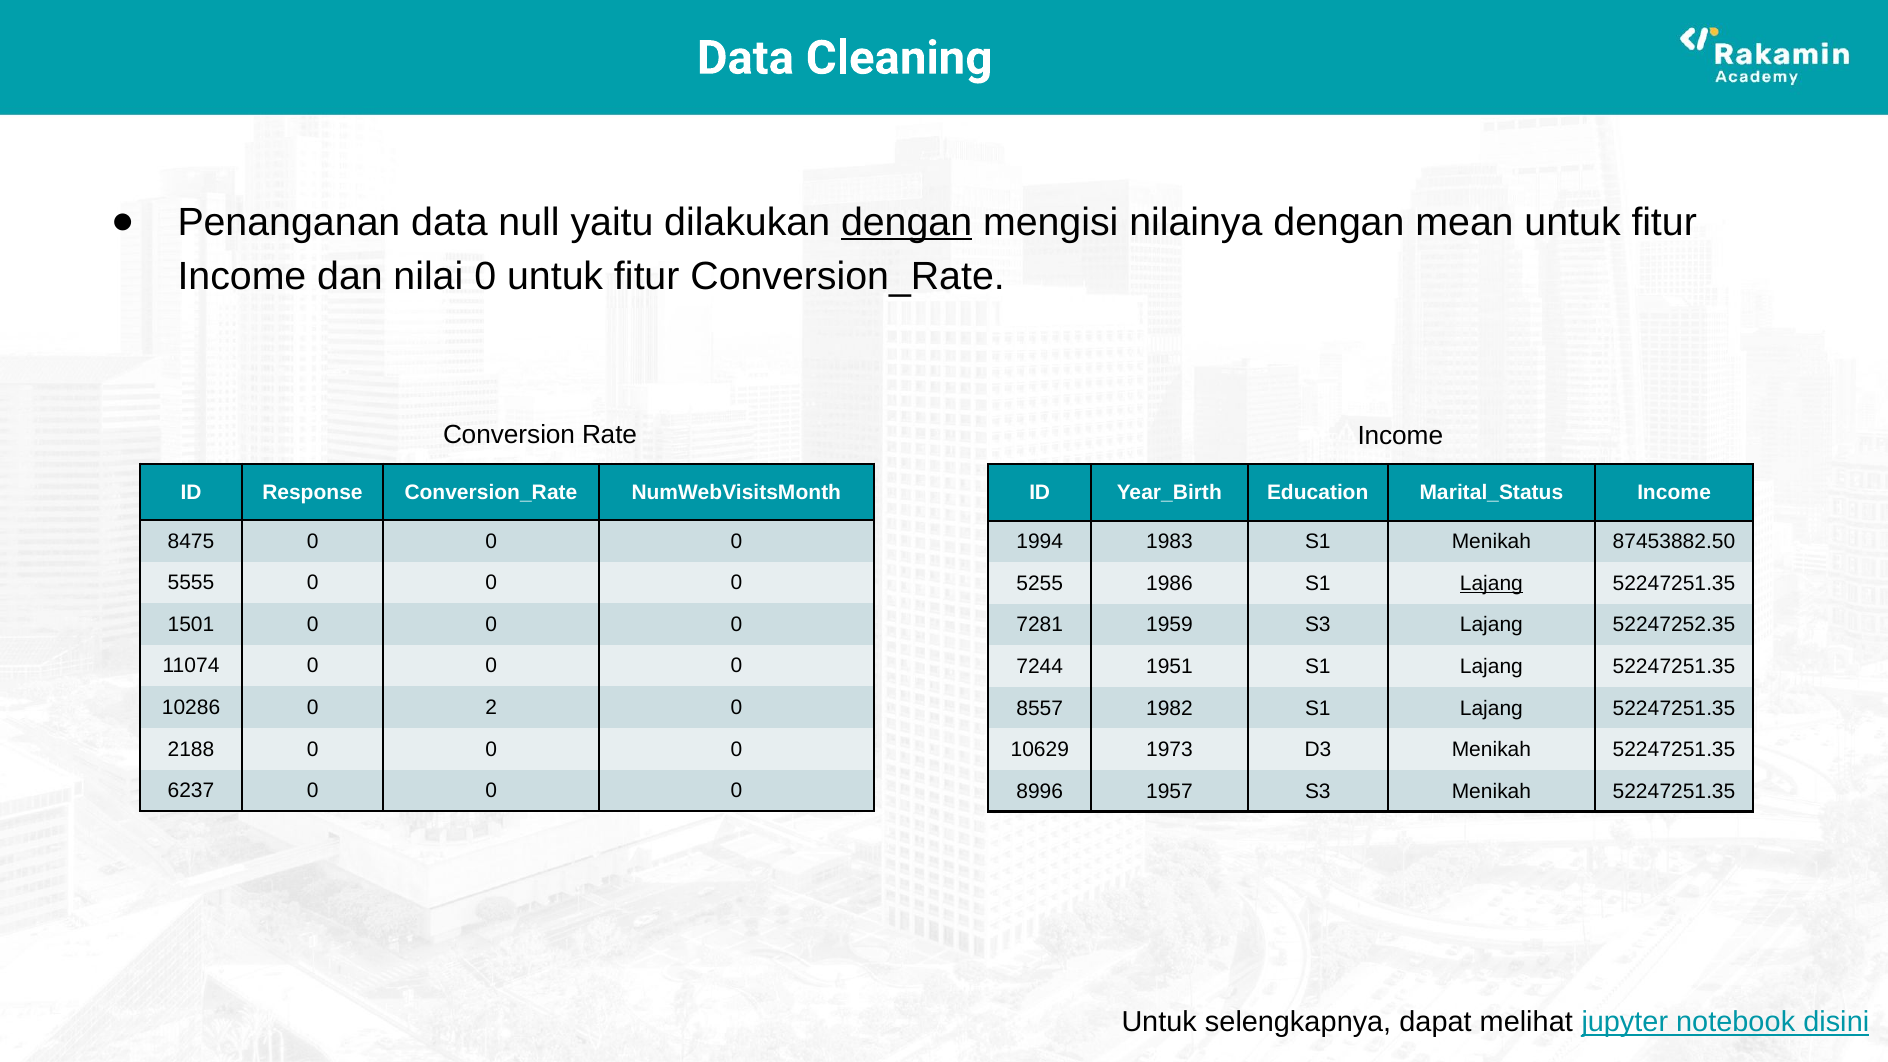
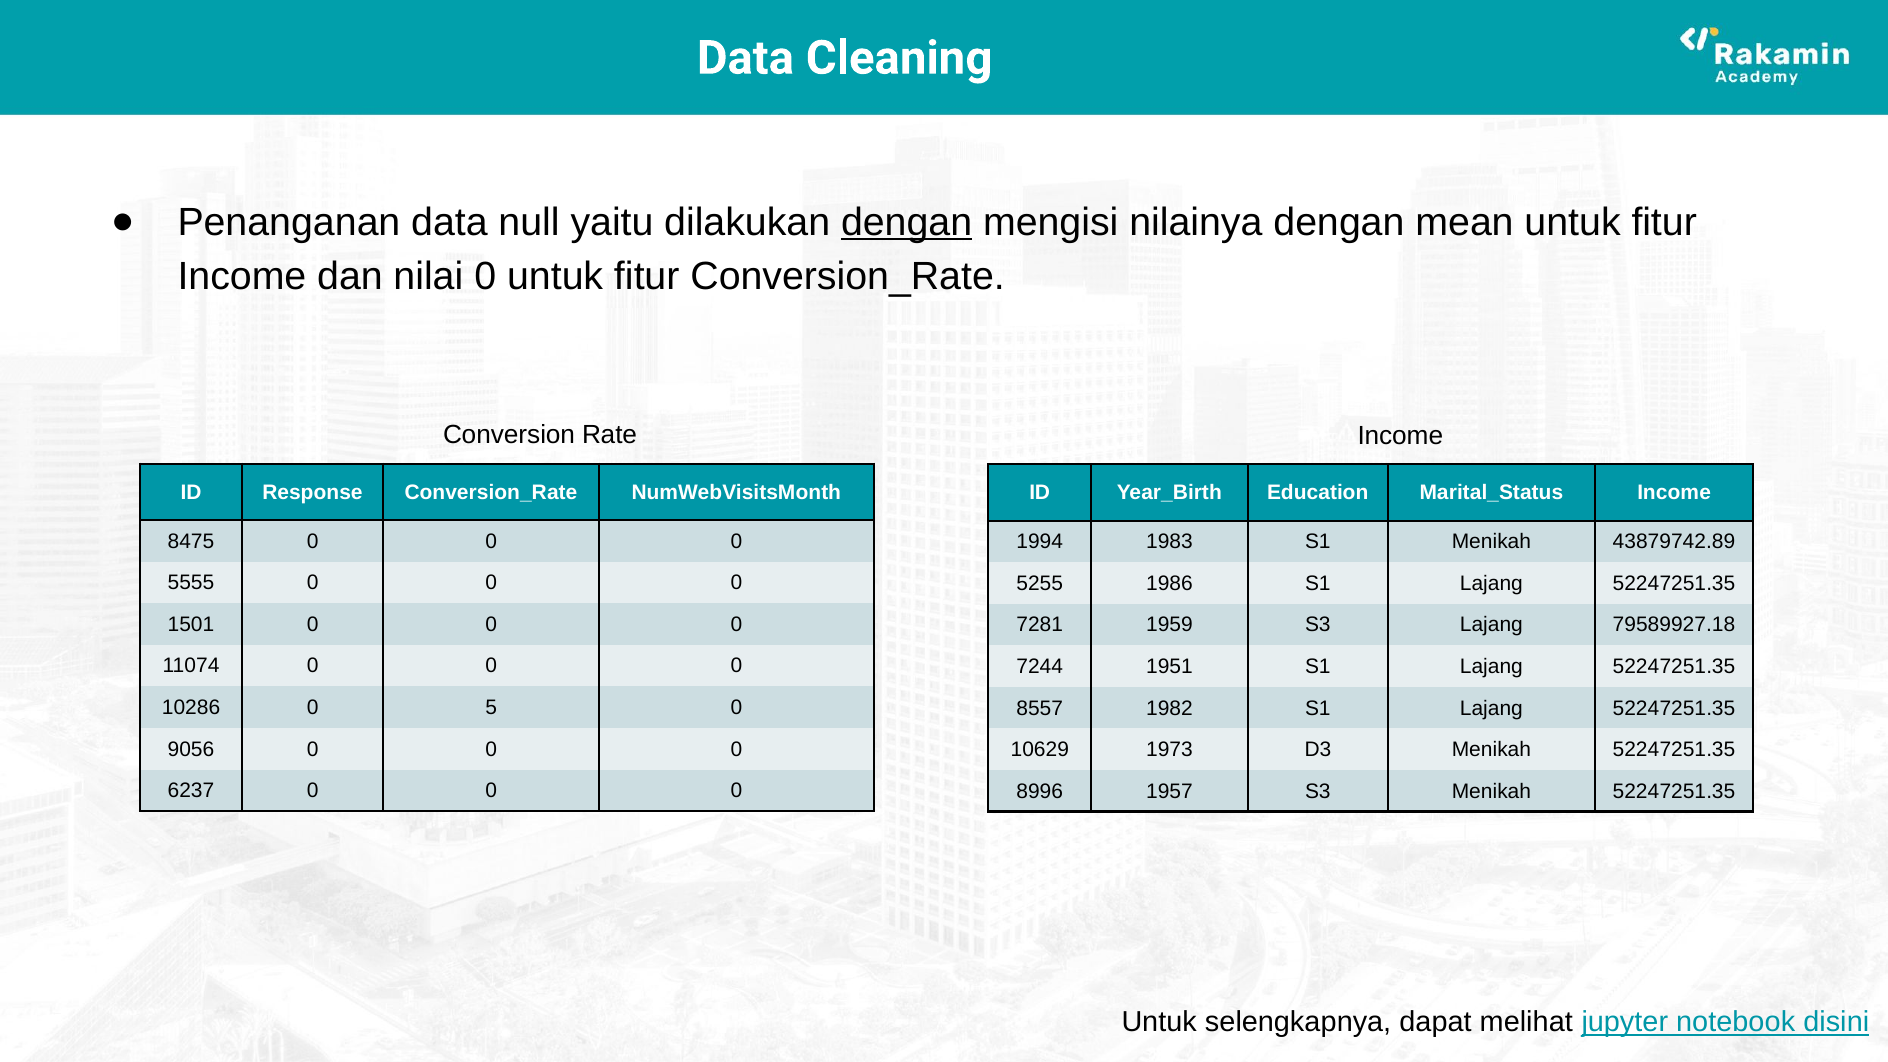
87453882.50: 87453882.50 -> 43879742.89 (1674, 542)
Lajang underline: present -> none (1491, 583)
52247252.35: 52247252.35 -> 79589927.18 (1674, 625)
2: 2 -> 5 (491, 708)
2188: 2188 -> 9056 (191, 749)
